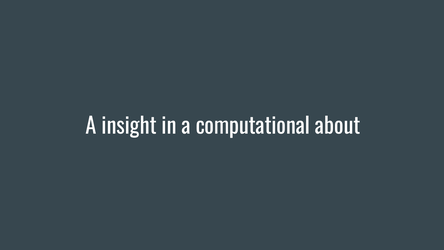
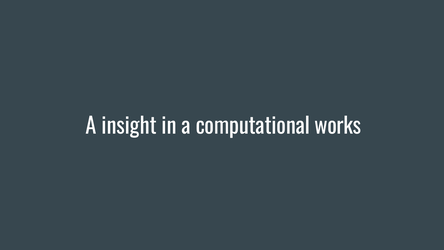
about: about -> works (338, 126)
